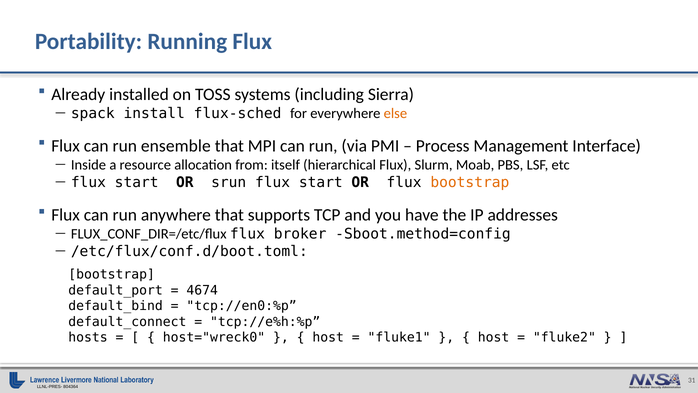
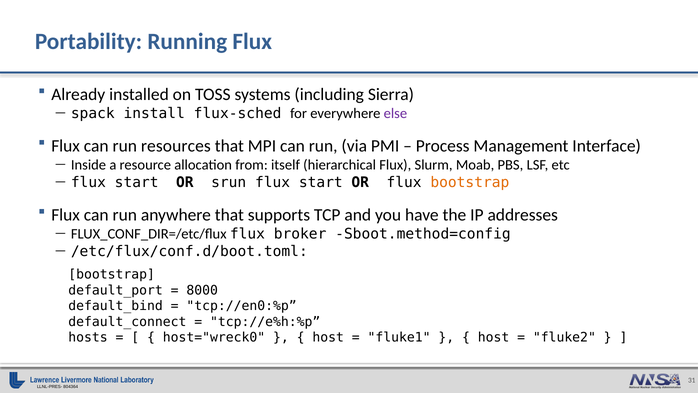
else colour: orange -> purple (395, 113)
ensemble: ensemble -> resources (176, 146)
4674: 4674 -> 8000 (202, 290)
